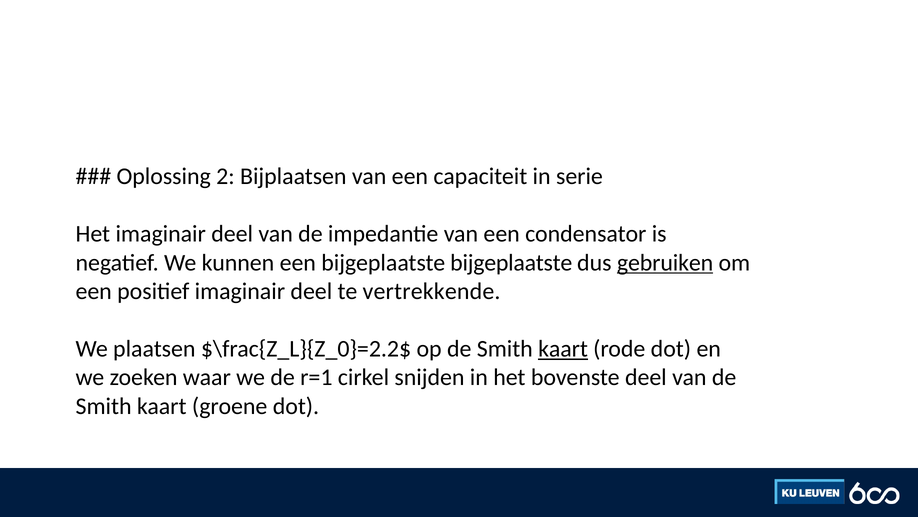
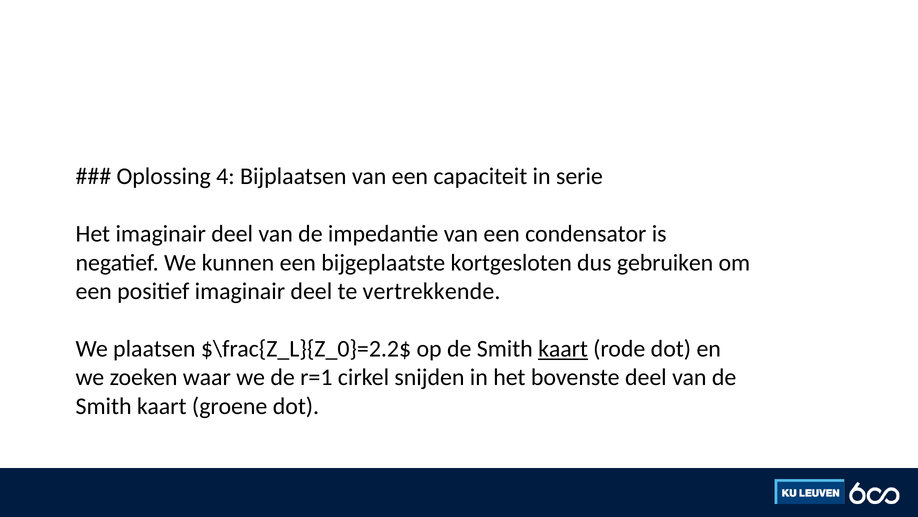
2: 2 -> 4 (225, 176)
bijgeplaatste bijgeplaatste: bijgeplaatste -> kortgesloten (511, 262)
gebruiken underline: present -> none (665, 262)
